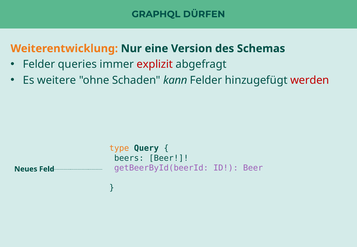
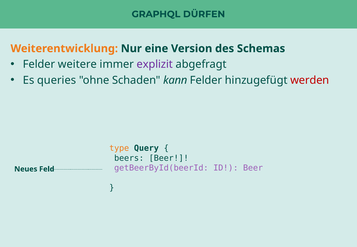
queries: queries -> weitere (77, 64)
explizit colour: red -> purple (155, 64)
weitere: weitere -> queries (57, 80)
